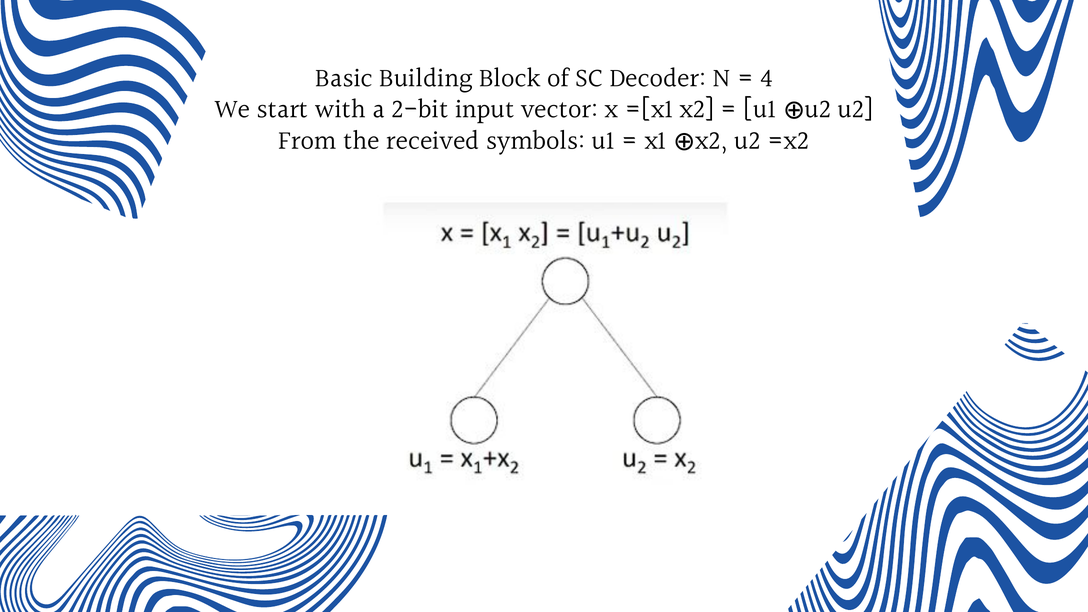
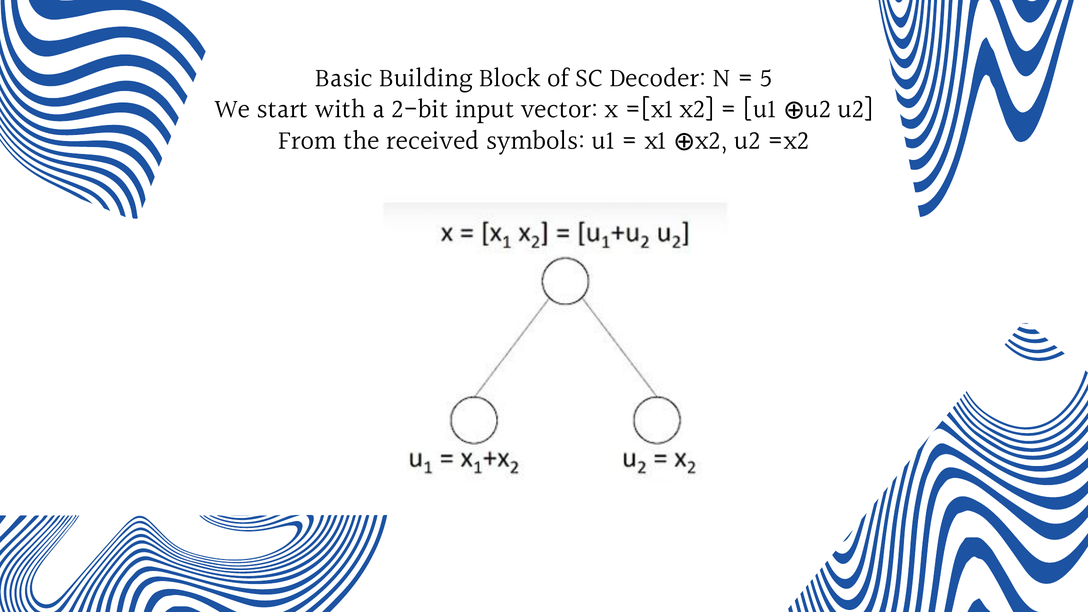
4: 4 -> 5 (766, 79)
